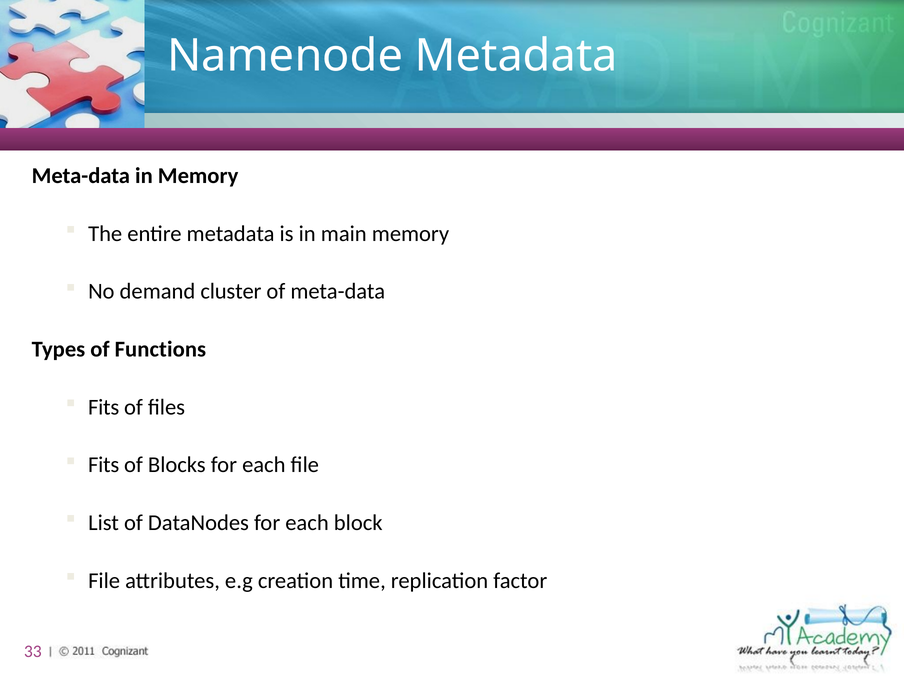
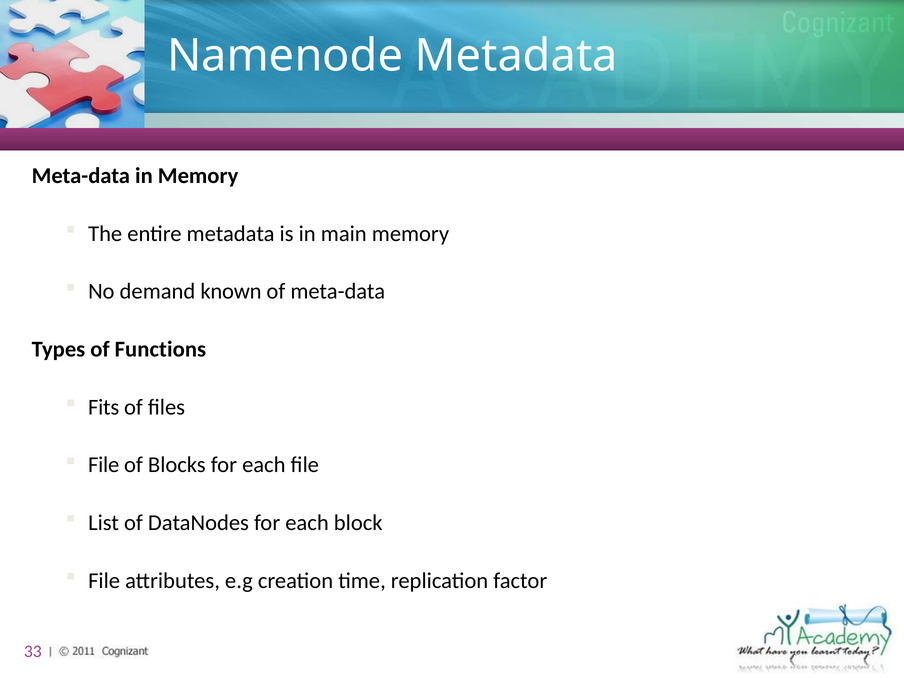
cluster: cluster -> known (231, 291)
Fits: Fits -> File (104, 465)
